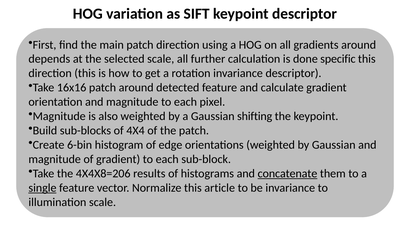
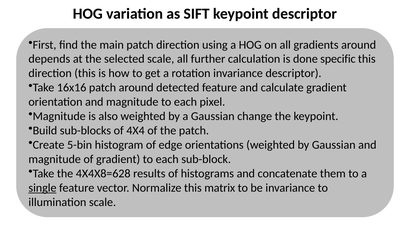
shifting: shifting -> change (255, 117)
6-bin: 6-bin -> 5-bin (80, 145)
4X4X8=206: 4X4X8=206 -> 4X4X8=628 (103, 174)
concatenate underline: present -> none (287, 174)
article: article -> matrix (220, 188)
